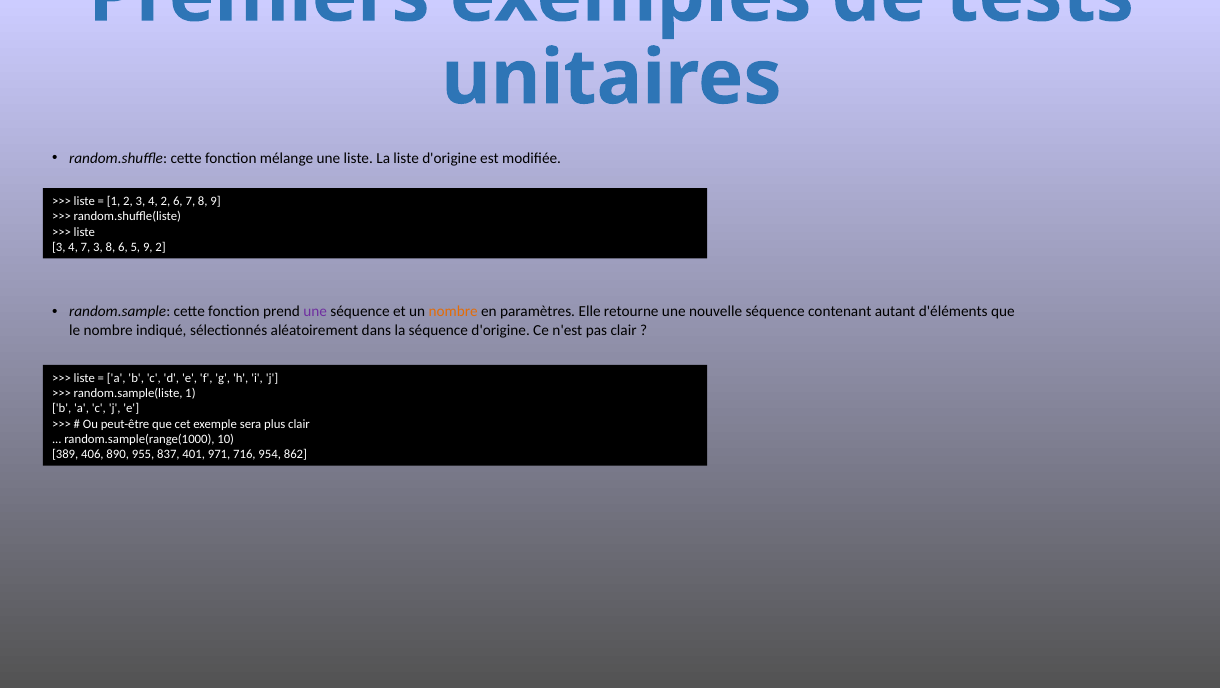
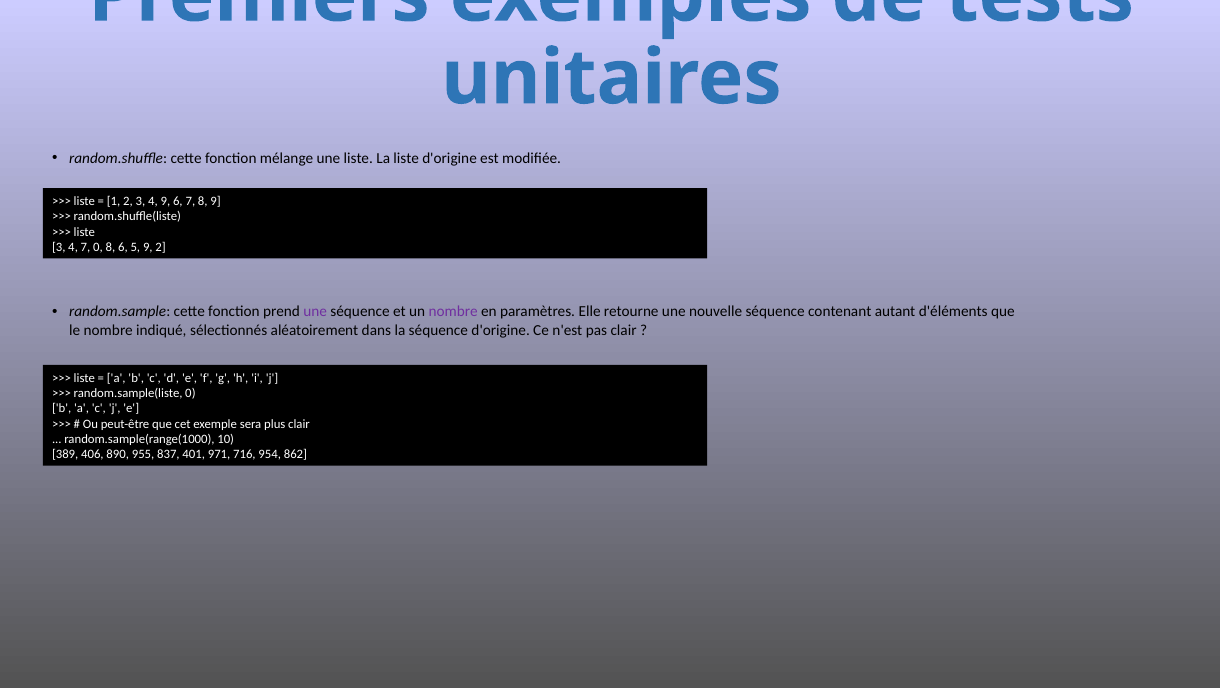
4 2: 2 -> 9 (165, 201)
7 3: 3 -> 0 (98, 247)
nombre colour: orange -> purple (453, 312)
random.sample(liste 1: 1 -> 0 (190, 393)
